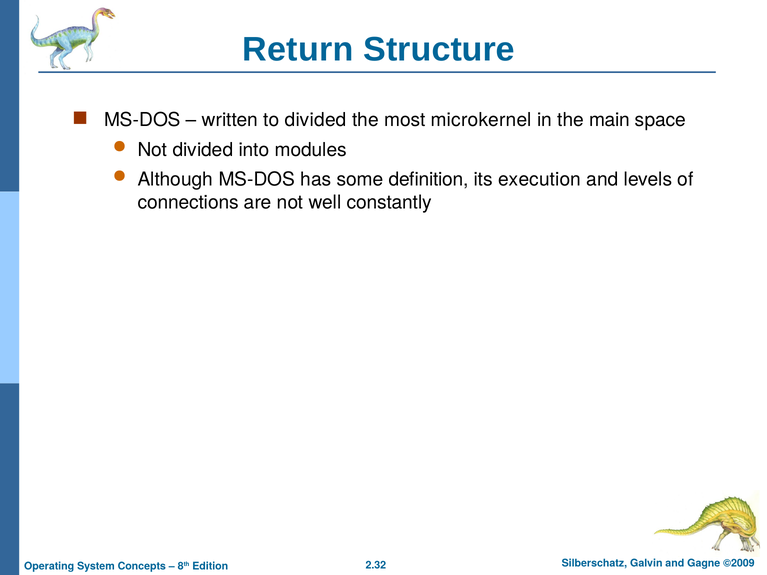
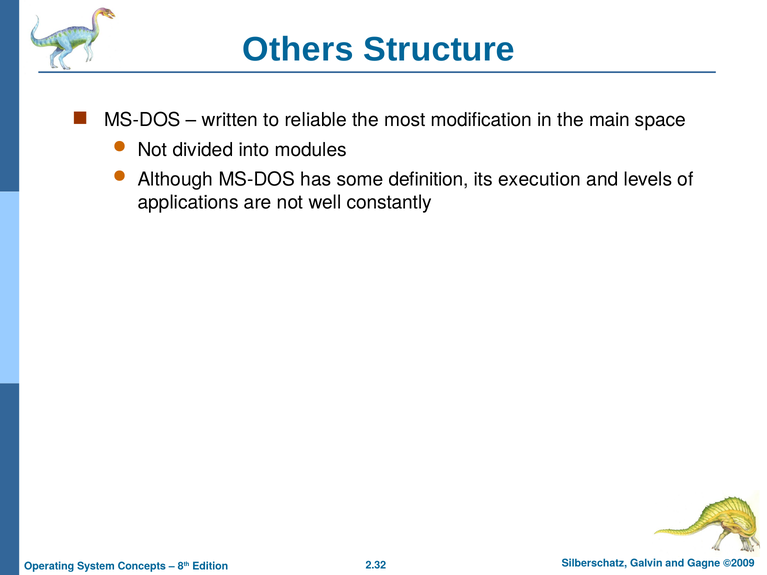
Return: Return -> Others (298, 50)
to divided: divided -> reliable (316, 120)
microkernel: microkernel -> modification (481, 120)
connections: connections -> applications (188, 203)
